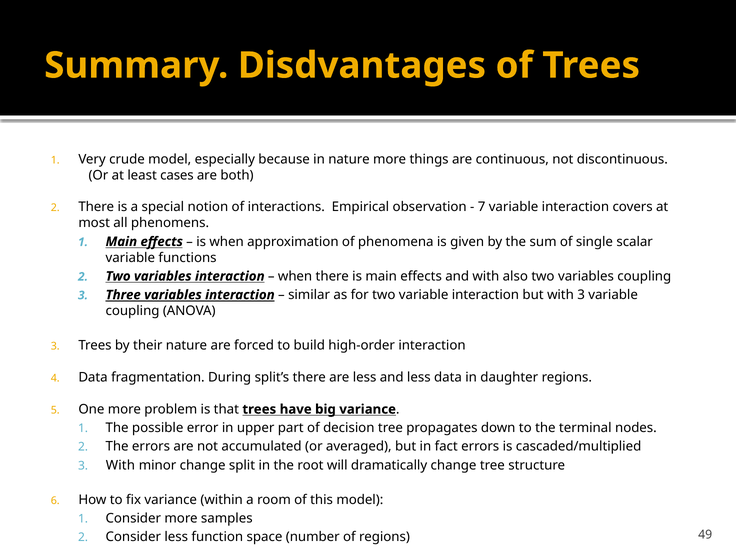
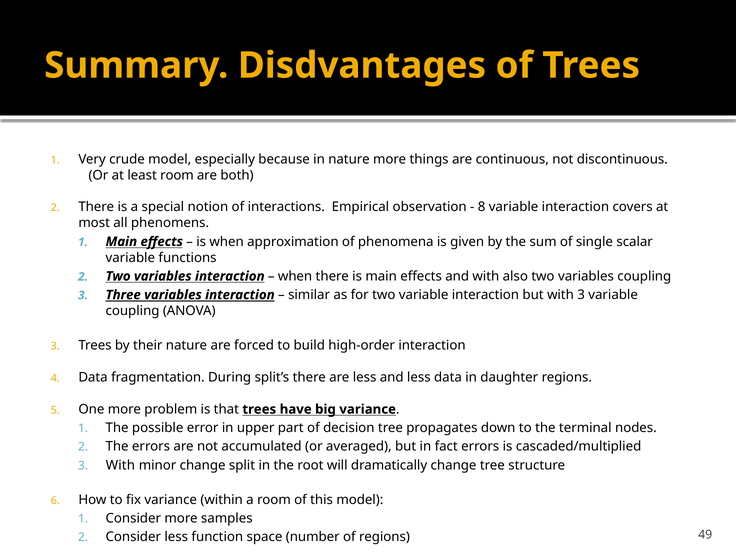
least cases: cases -> room (177, 175)
7: 7 -> 8 (482, 207)
